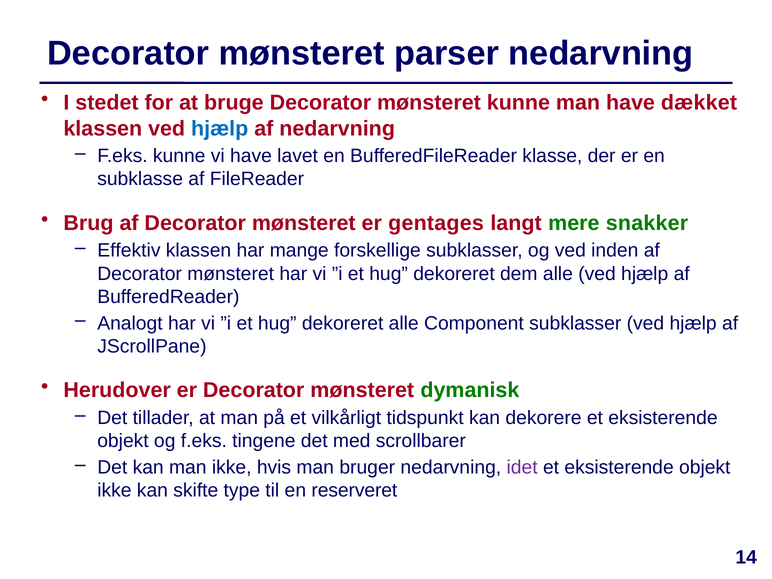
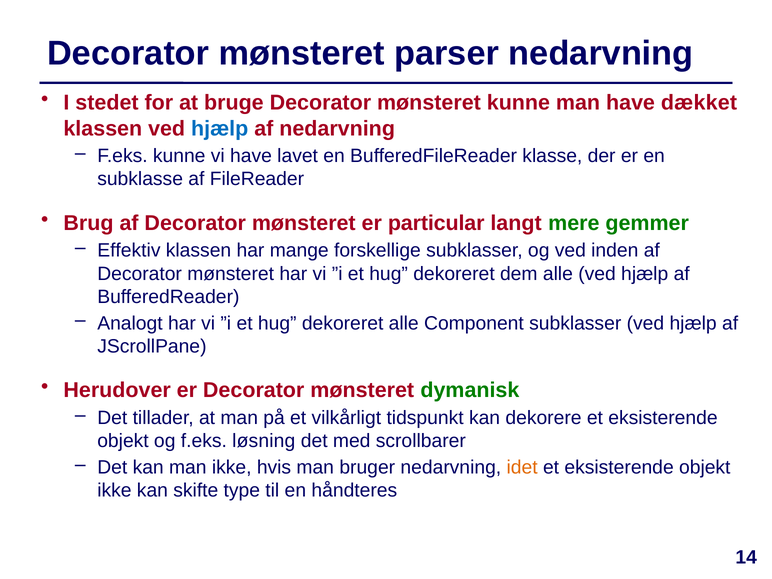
gentages: gentages -> particular (436, 223)
snakker: snakker -> gemmer (647, 223)
tingene: tingene -> løsning (264, 441)
idet colour: purple -> orange (522, 467)
reserveret: reserveret -> håndteres (354, 491)
